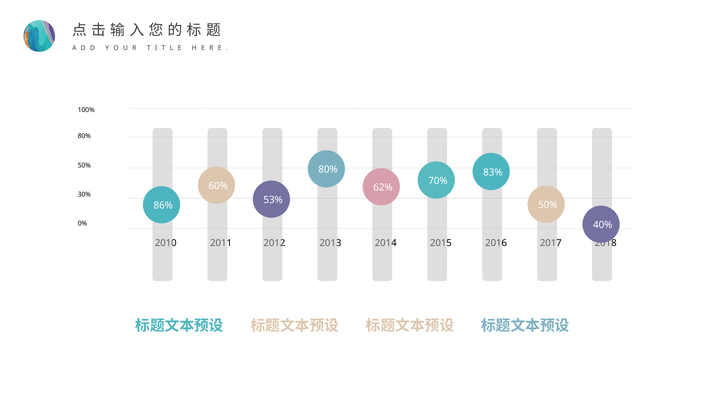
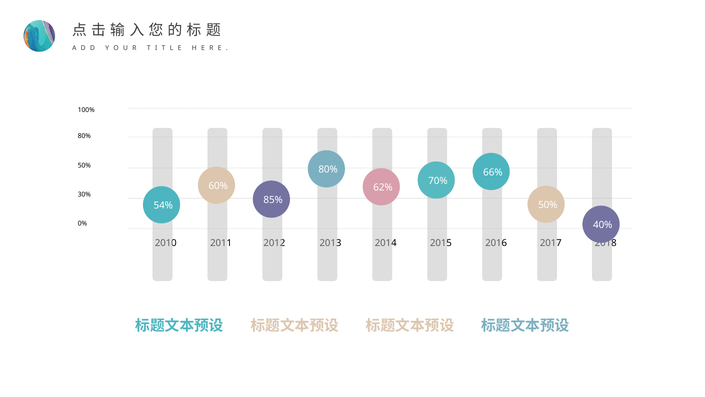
83%: 83% -> 66% (493, 172)
53%: 53% -> 85% (273, 200)
86%: 86% -> 54% (163, 205)
